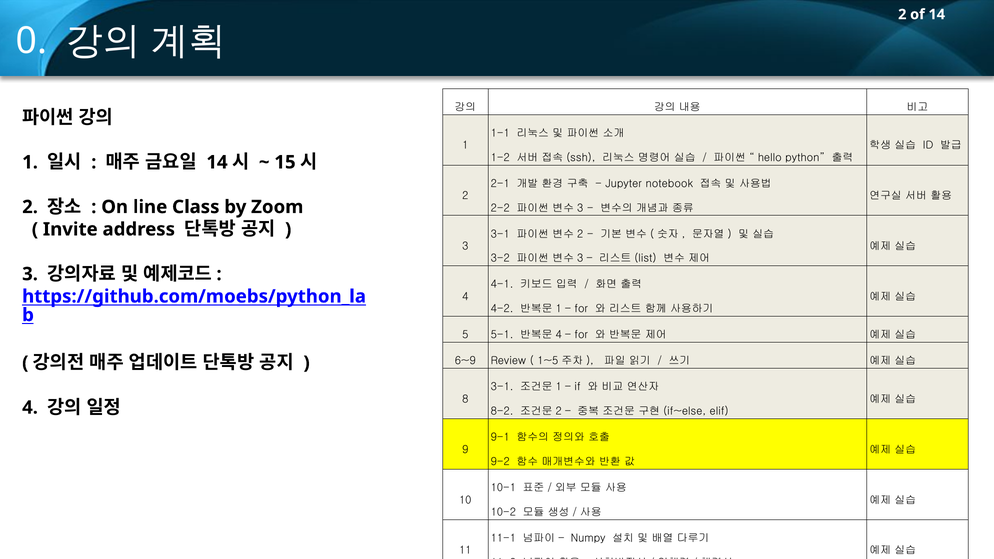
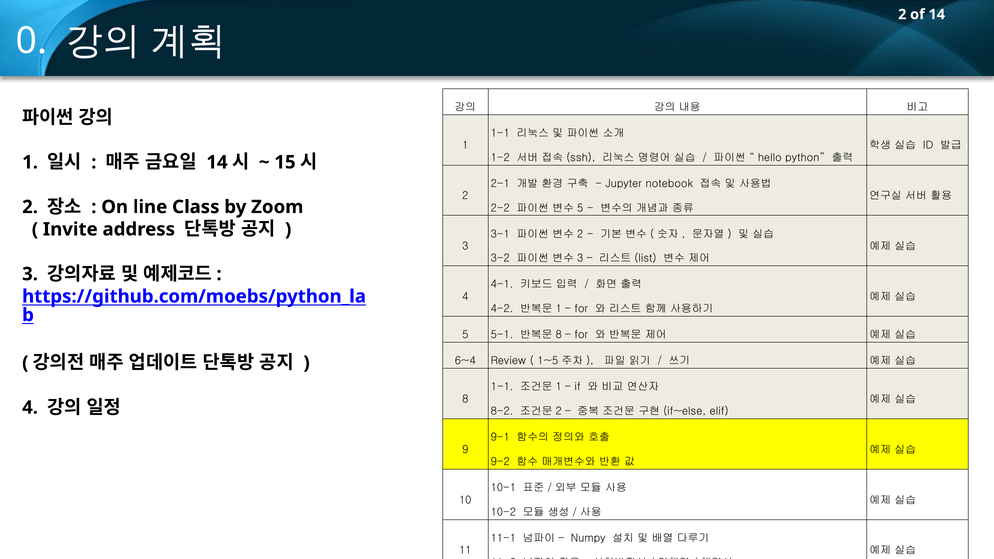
3: 3 -> 5 (580, 208)
4: 4 -> 8 (559, 335)
6~9: 6~9 -> 6~4 (465, 361)
3-1: 3-1 -> 1-1 (502, 387)
